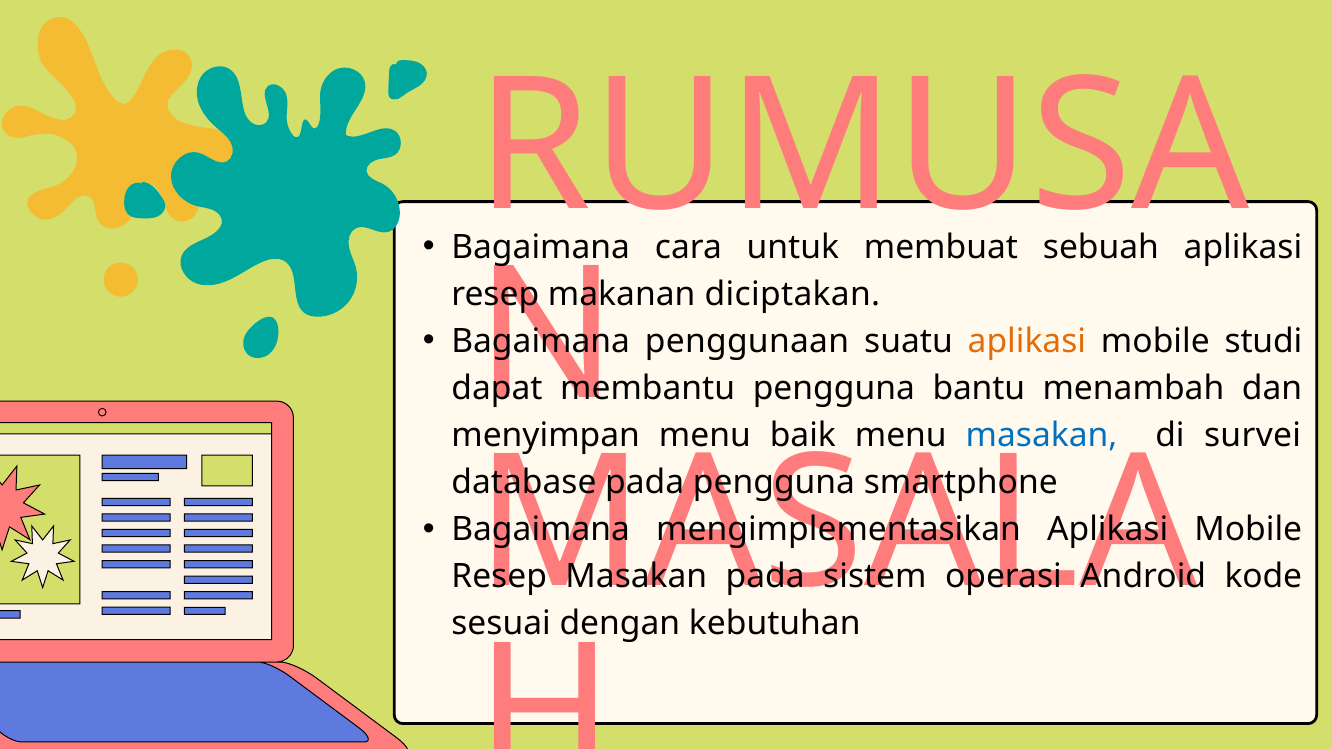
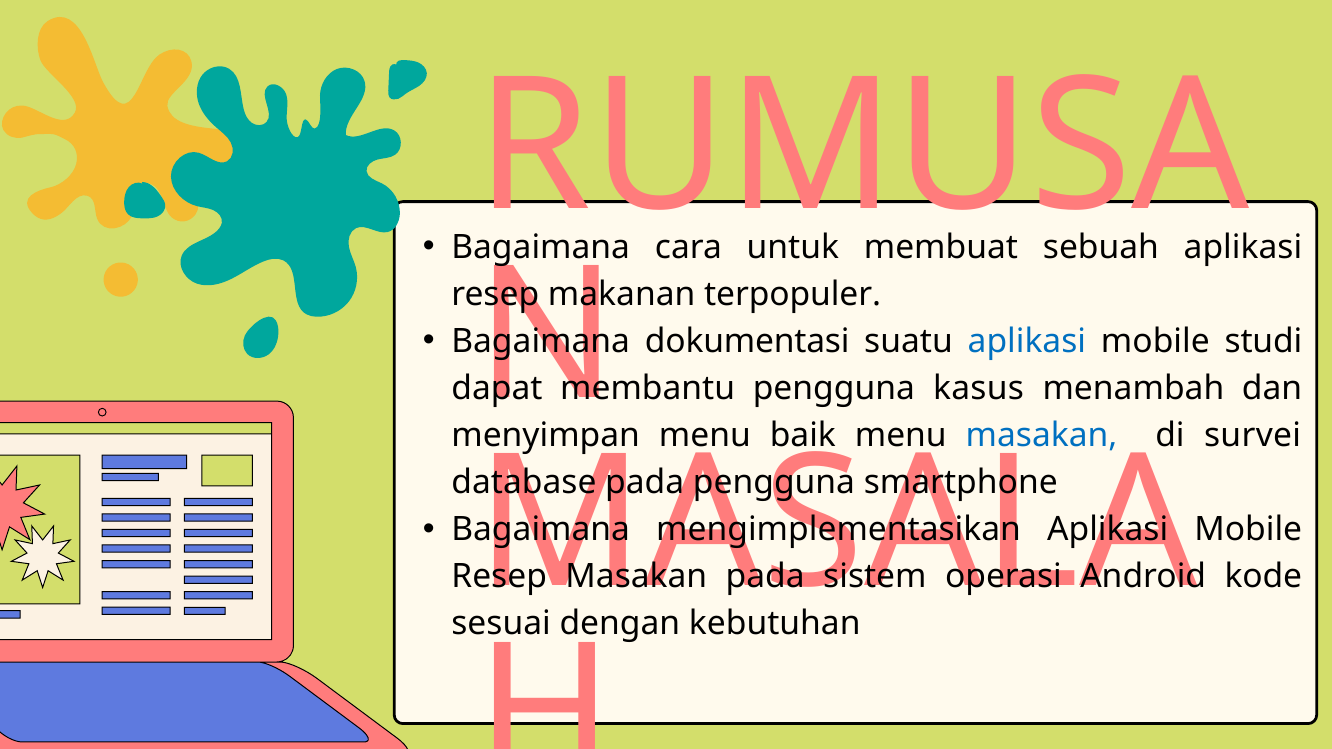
diciptakan: diciptakan -> terpopuler (793, 295)
penggunaan: penggunaan -> dokumentasi (747, 342)
aplikasi colour: orange -> blue (1027, 342)
bantu: bantu -> kasus (979, 389)
